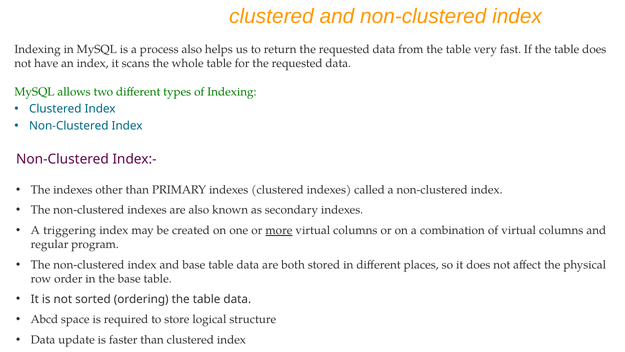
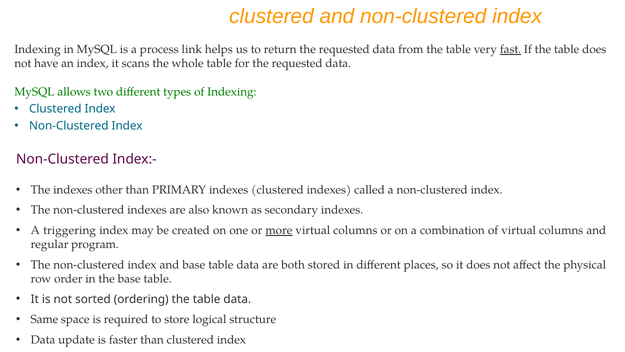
process also: also -> link (192, 49)
fast underline: none -> present (510, 49)
Abcd: Abcd -> Same (44, 319)
